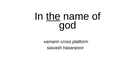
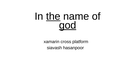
god underline: none -> present (68, 25)
